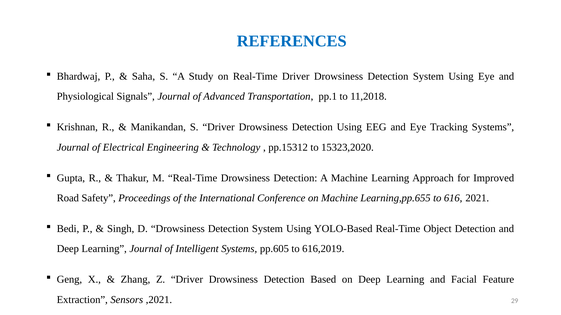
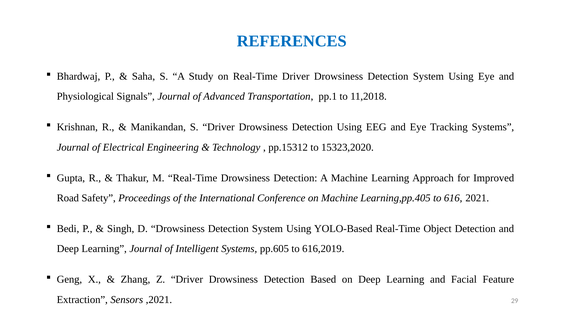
Learning,pp.655: Learning,pp.655 -> Learning,pp.405 (396, 198)
